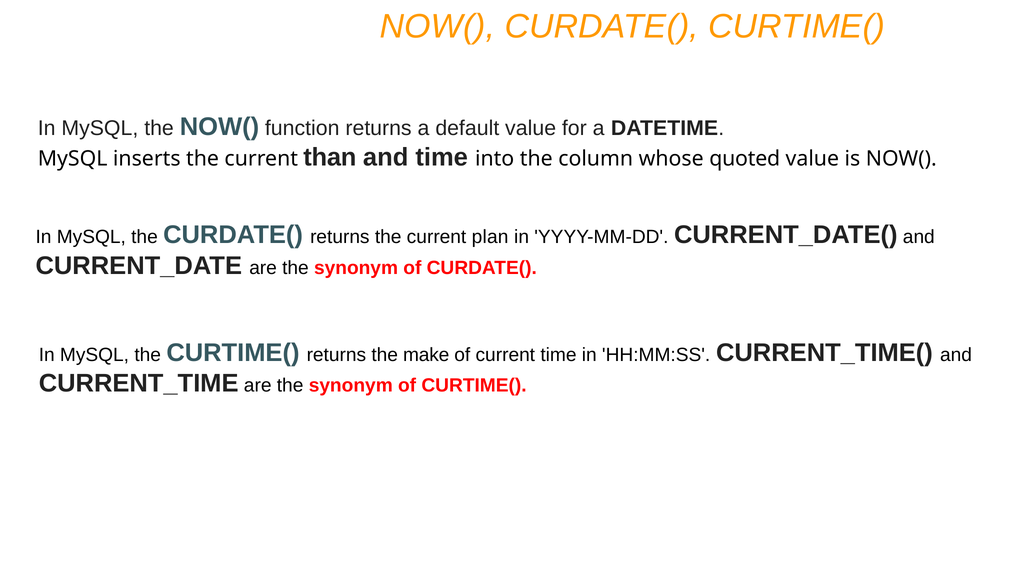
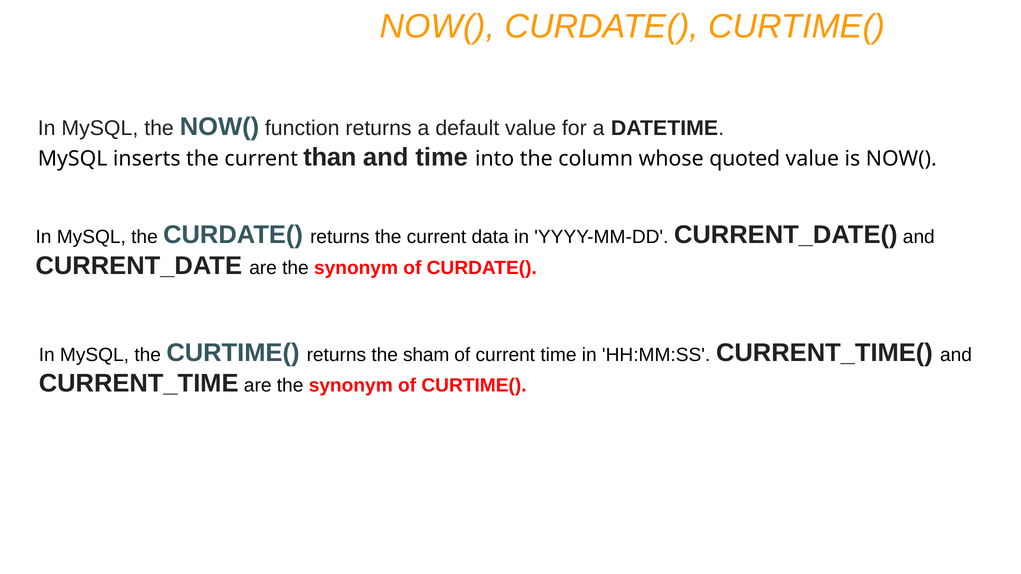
plan: plan -> data (490, 237)
make: make -> sham (426, 355)
